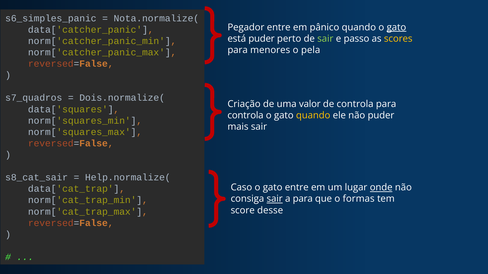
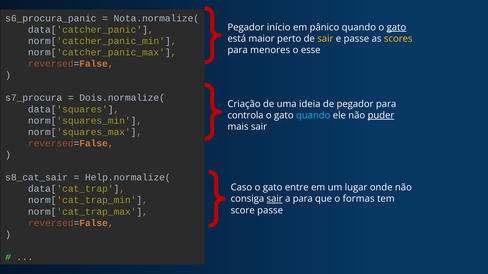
s6_simples_panic: s6_simples_panic -> s6_procura_panic (51, 18)
Pegador entre: entre -> início (279, 27)
está puder: puder -> maior (262, 39)
sair colour: light green -> yellow (325, 39)
e passo: passo -> passe (356, 39)
pela: pela -> esse (311, 50)
s7_quadros: s7_quadros -> s7_procura (34, 98)
valor: valor -> ideia (310, 104)
de controla: controla -> pegador (355, 104)
quando colour: yellow -> light blue (313, 115)
puder underline: none -> present (381, 115)
onde underline: present -> none (381, 188)
score desse: desse -> passe (270, 211)
